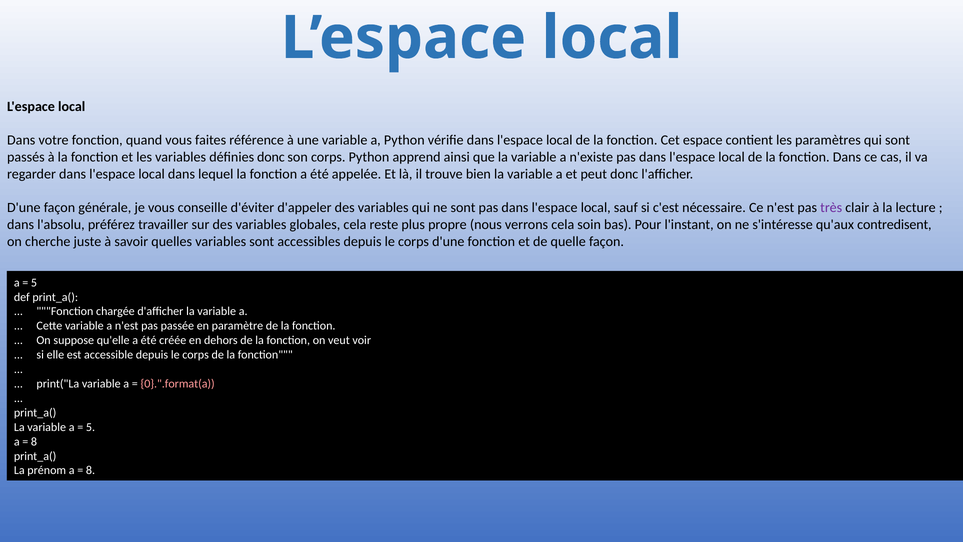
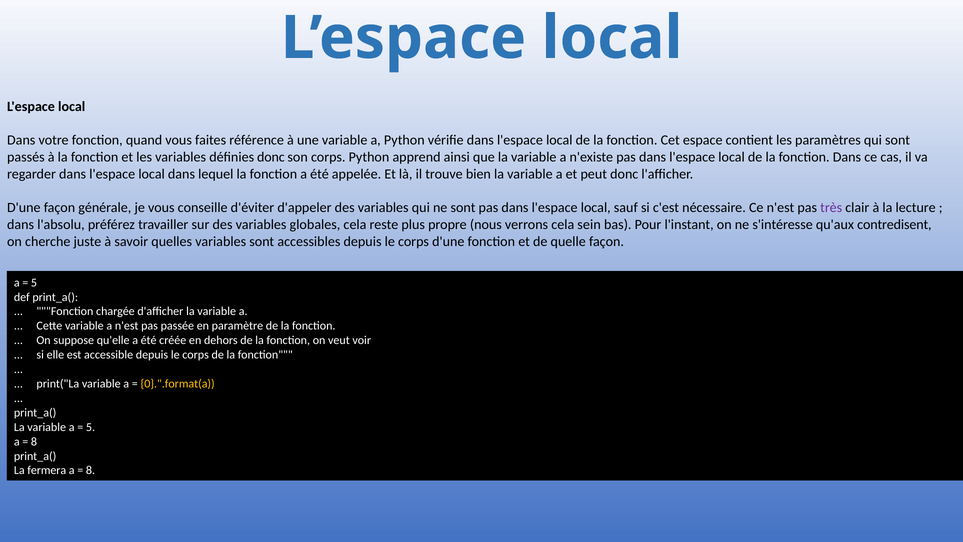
soin: soin -> sein (589, 225)
0}.".format(a colour: pink -> yellow (178, 384)
prénom: prénom -> fermera (47, 470)
